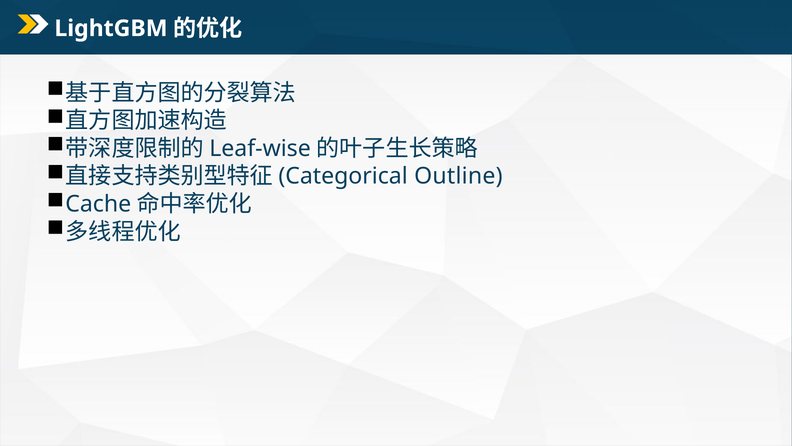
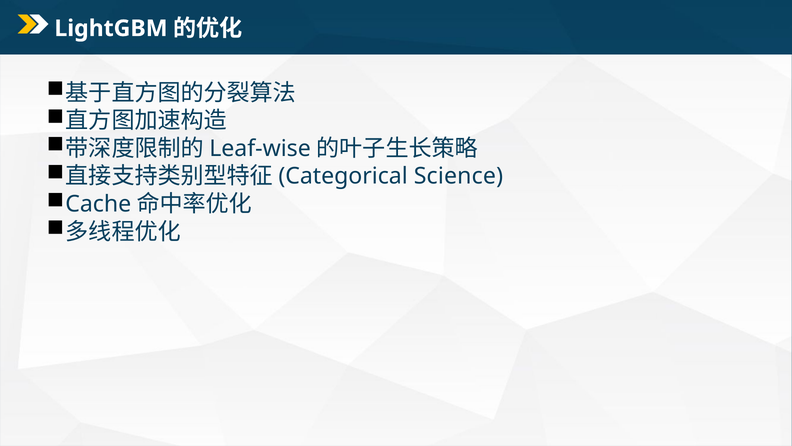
Outline: Outline -> Science (458, 176)
